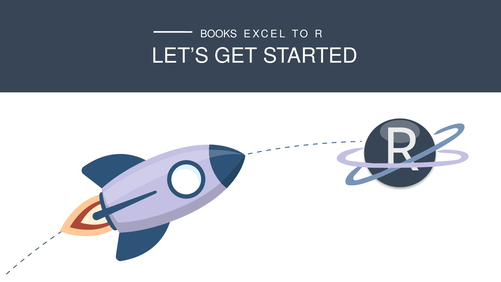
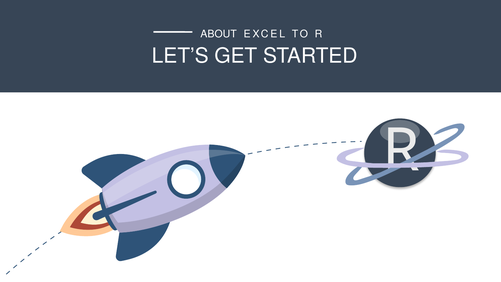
BOOKS: BOOKS -> ABOUT (219, 34)
